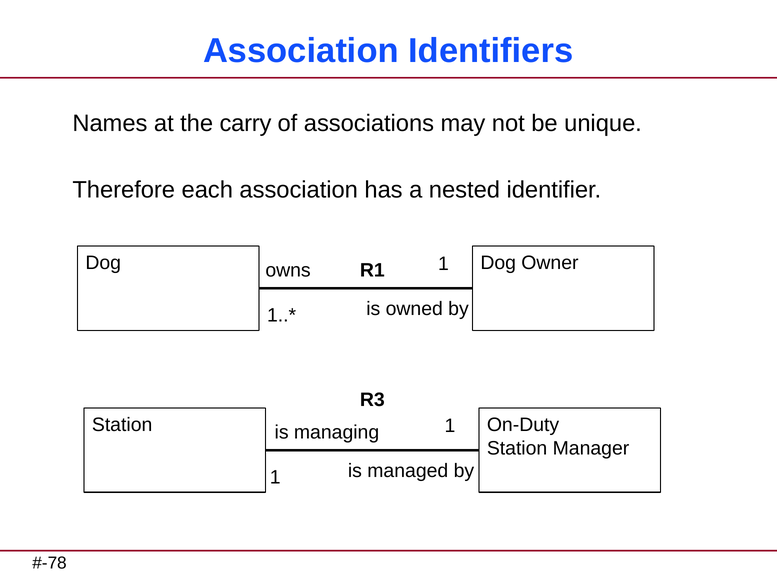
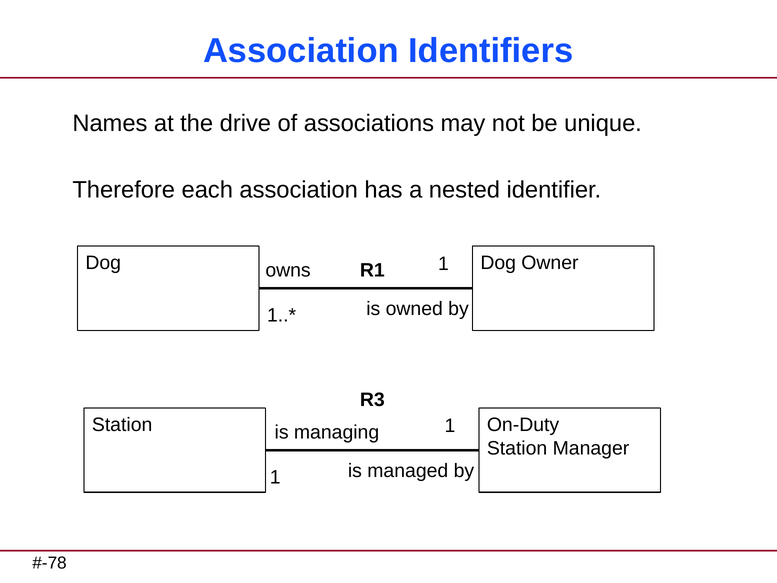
carry: carry -> drive (245, 123)
